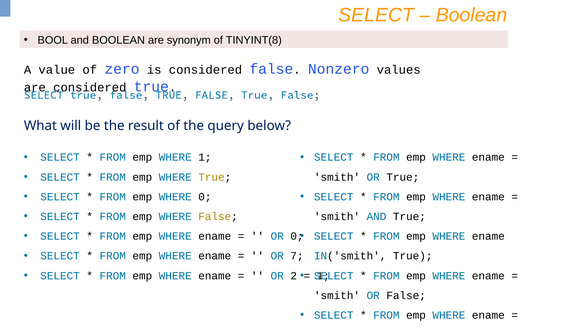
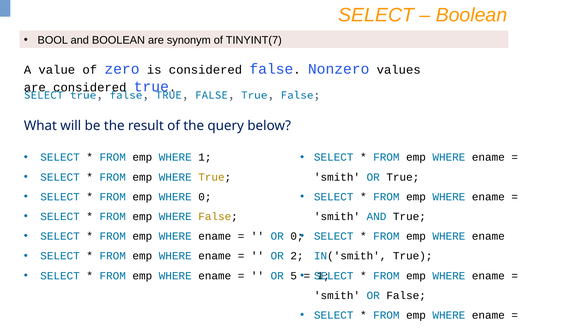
TINYINT(8: TINYINT(8 -> TINYINT(7 (254, 40)
7: 7 -> 2 (297, 256)
2: 2 -> 5 (294, 276)
